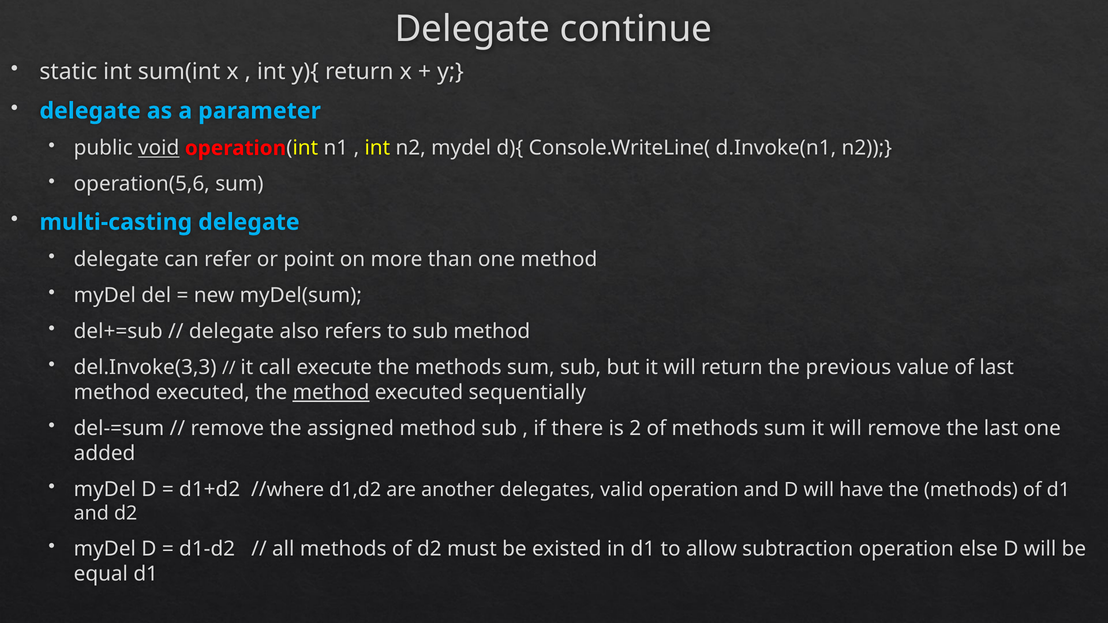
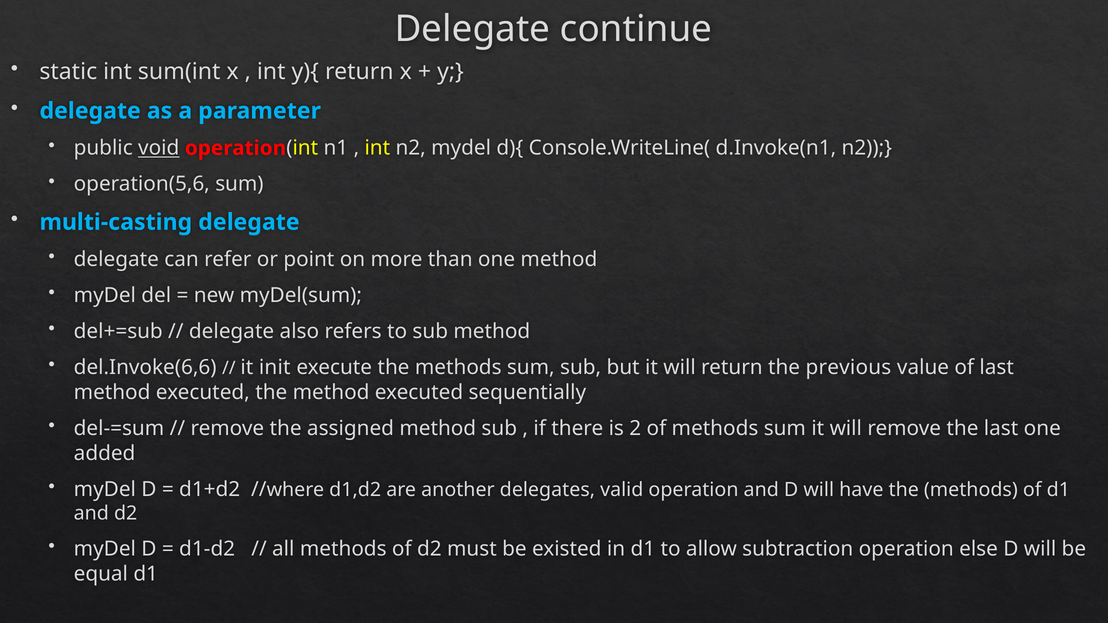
del.Invoke(3,3: del.Invoke(3,3 -> del.Invoke(6,6 (145, 368)
call: call -> init (275, 368)
method underline: present -> none (331, 392)
